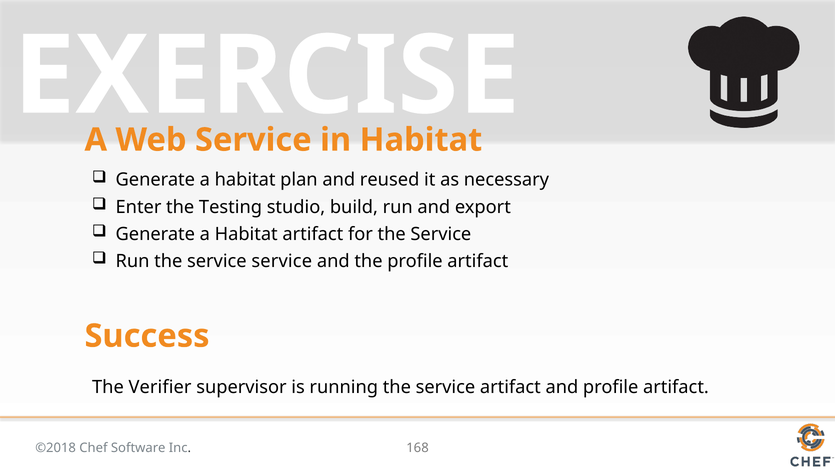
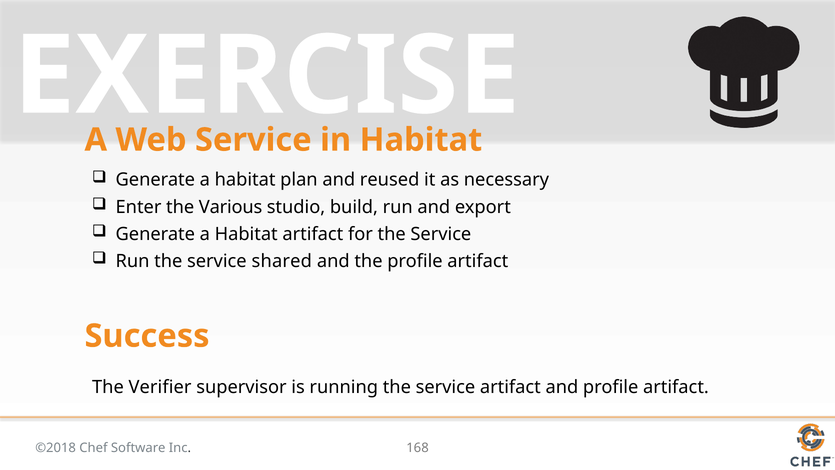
Testing: Testing -> Various (231, 207)
service service: service -> shared (282, 261)
